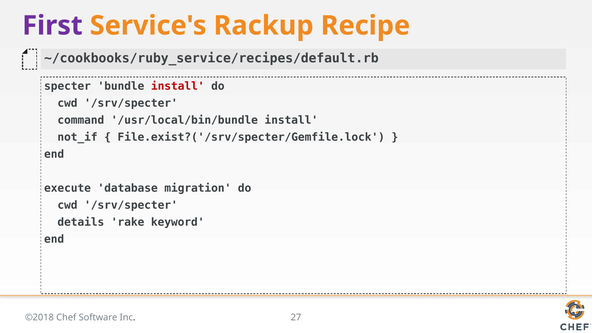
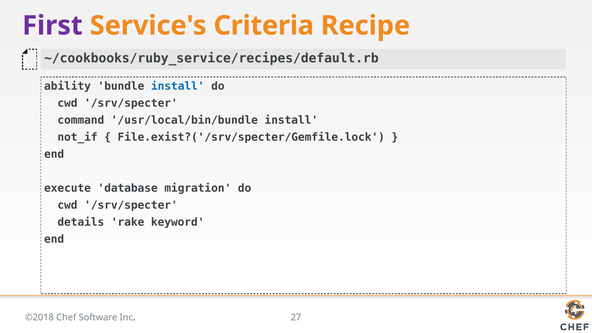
Rackup: Rackup -> Criteria (264, 26)
specter: specter -> ability (68, 86)
install colour: red -> blue (178, 86)
